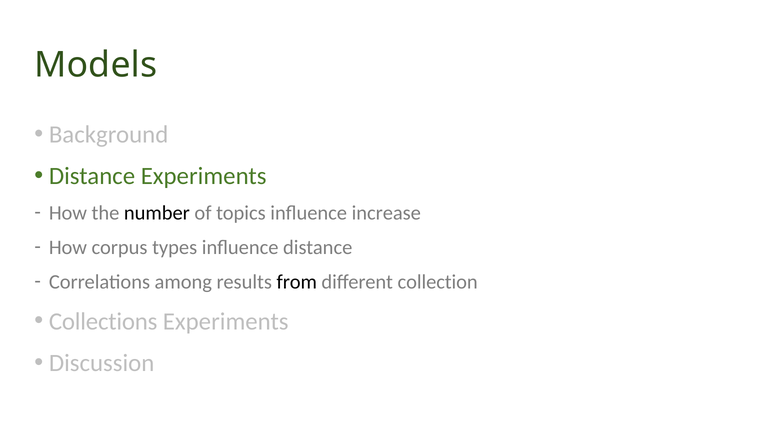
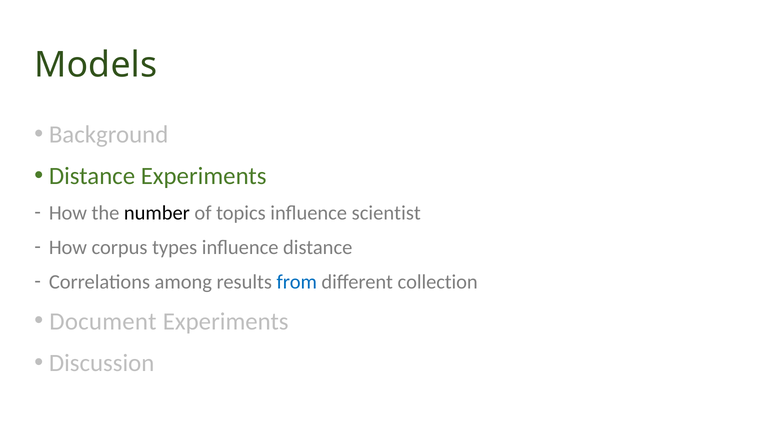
increase: increase -> scientist (386, 213)
from colour: black -> blue (297, 282)
Collections: Collections -> Document (103, 321)
